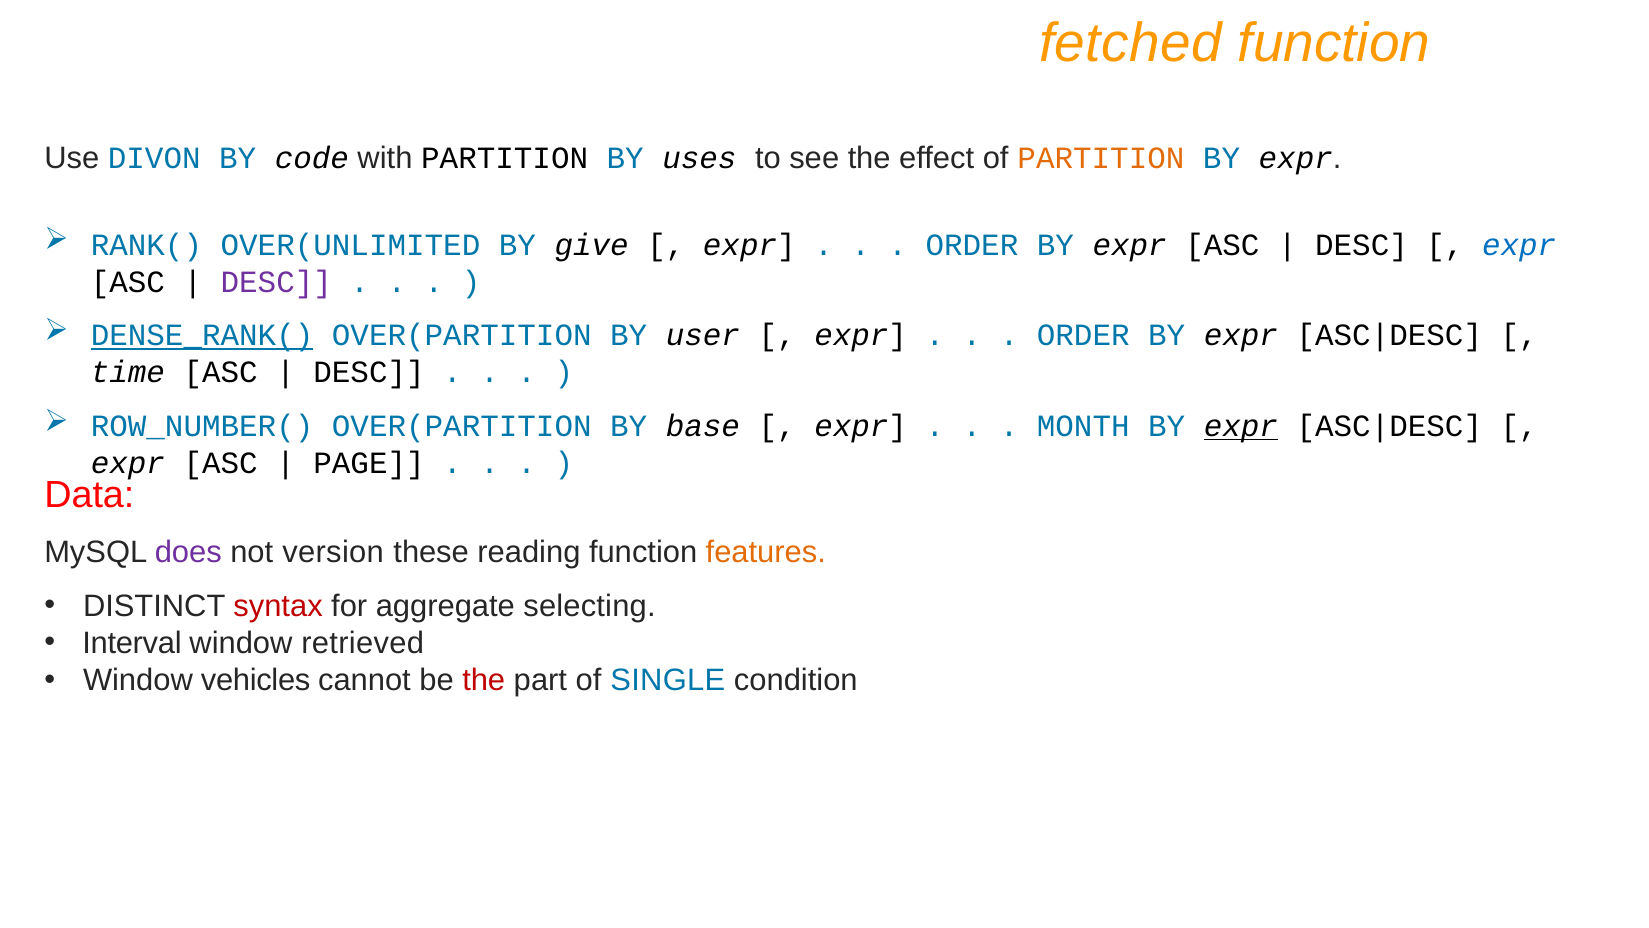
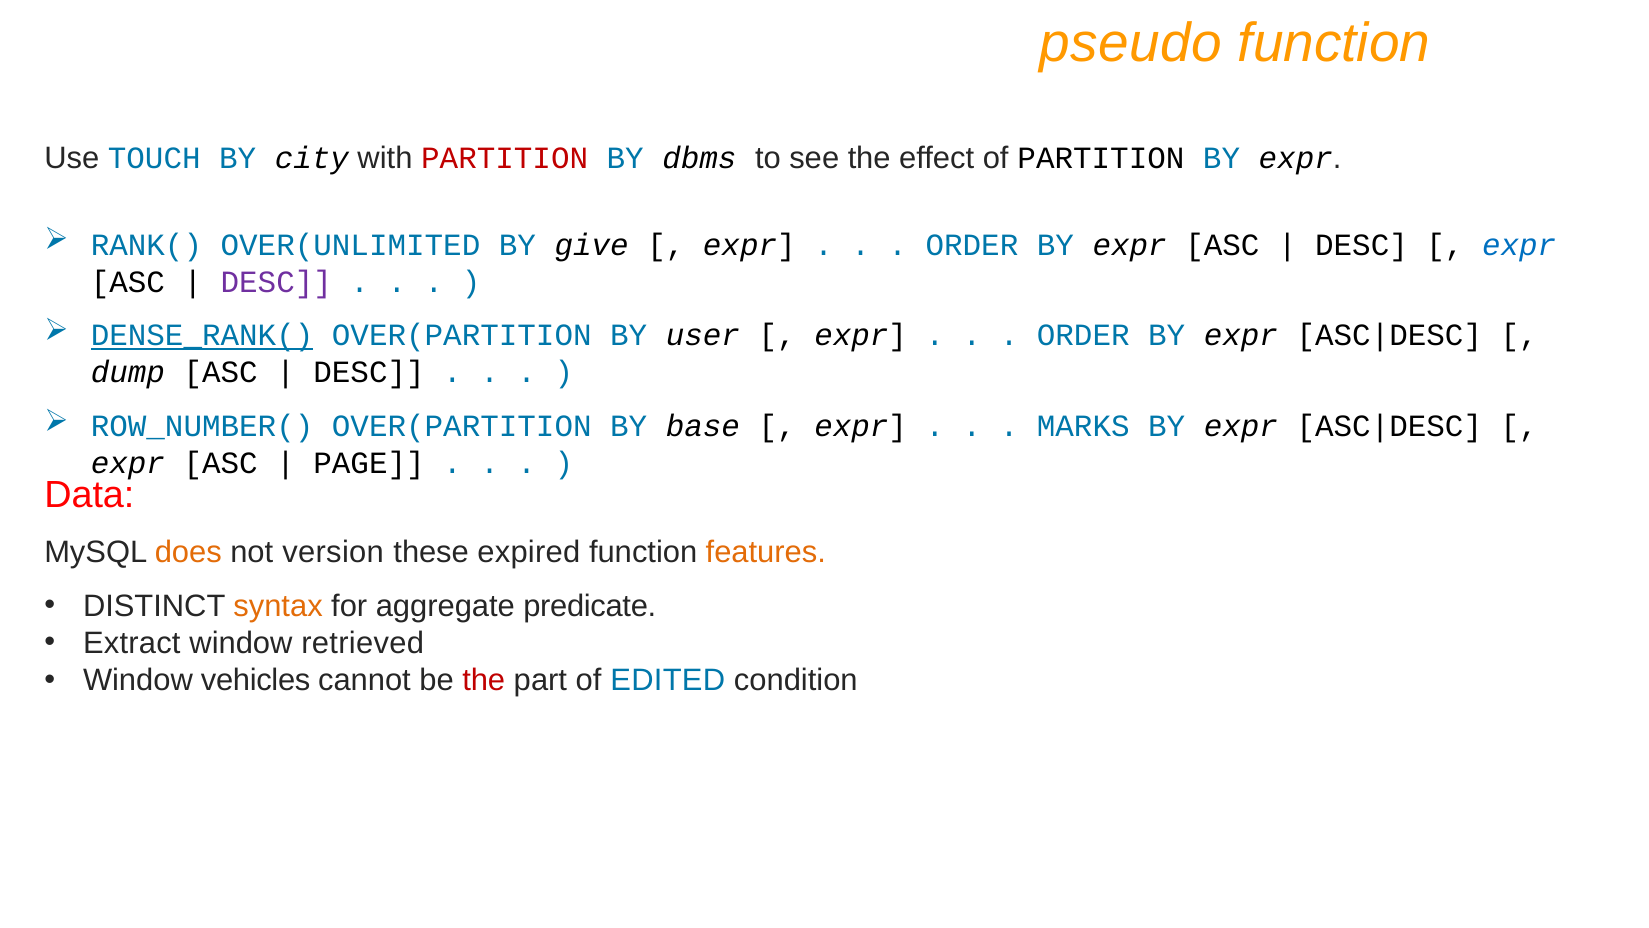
fetched: fetched -> pseudo (1131, 43)
DIVON: DIVON -> TOUCH (154, 159)
code: code -> city (312, 159)
PARTITION colour: black -> red (505, 159)
uses: uses -> dbms (699, 159)
PARTITION colour: orange -> black (1101, 159)
time: time -> dump (128, 372)
MONTH: MONTH -> MARKS (1083, 426)
expr underline: present -> none (1241, 426)
does colour: purple -> orange (188, 552)
reading: reading -> expired (529, 552)
syntax colour: red -> orange (278, 606)
selecting: selecting -> predicate (590, 606)
Interval: Interval -> Extract (132, 643)
SINGLE: SINGLE -> EDITED (668, 680)
